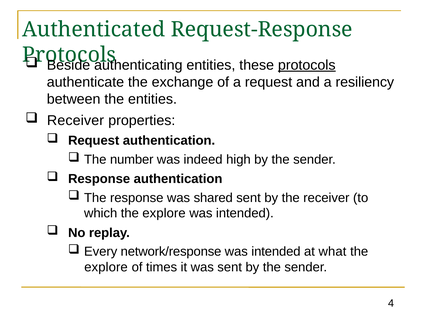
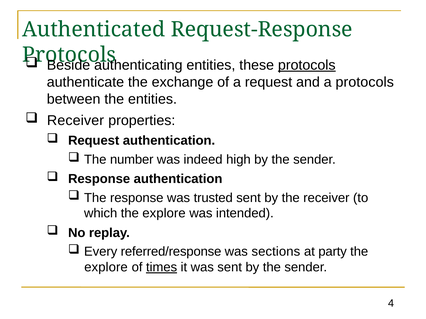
a resiliency: resiliency -> protocols (365, 82)
shared: shared -> trusted (213, 198)
network/response: network/response -> referred/response (171, 252)
intended: intended -> sections (276, 252)
what: what -> party (333, 252)
times underline: none -> present (162, 268)
